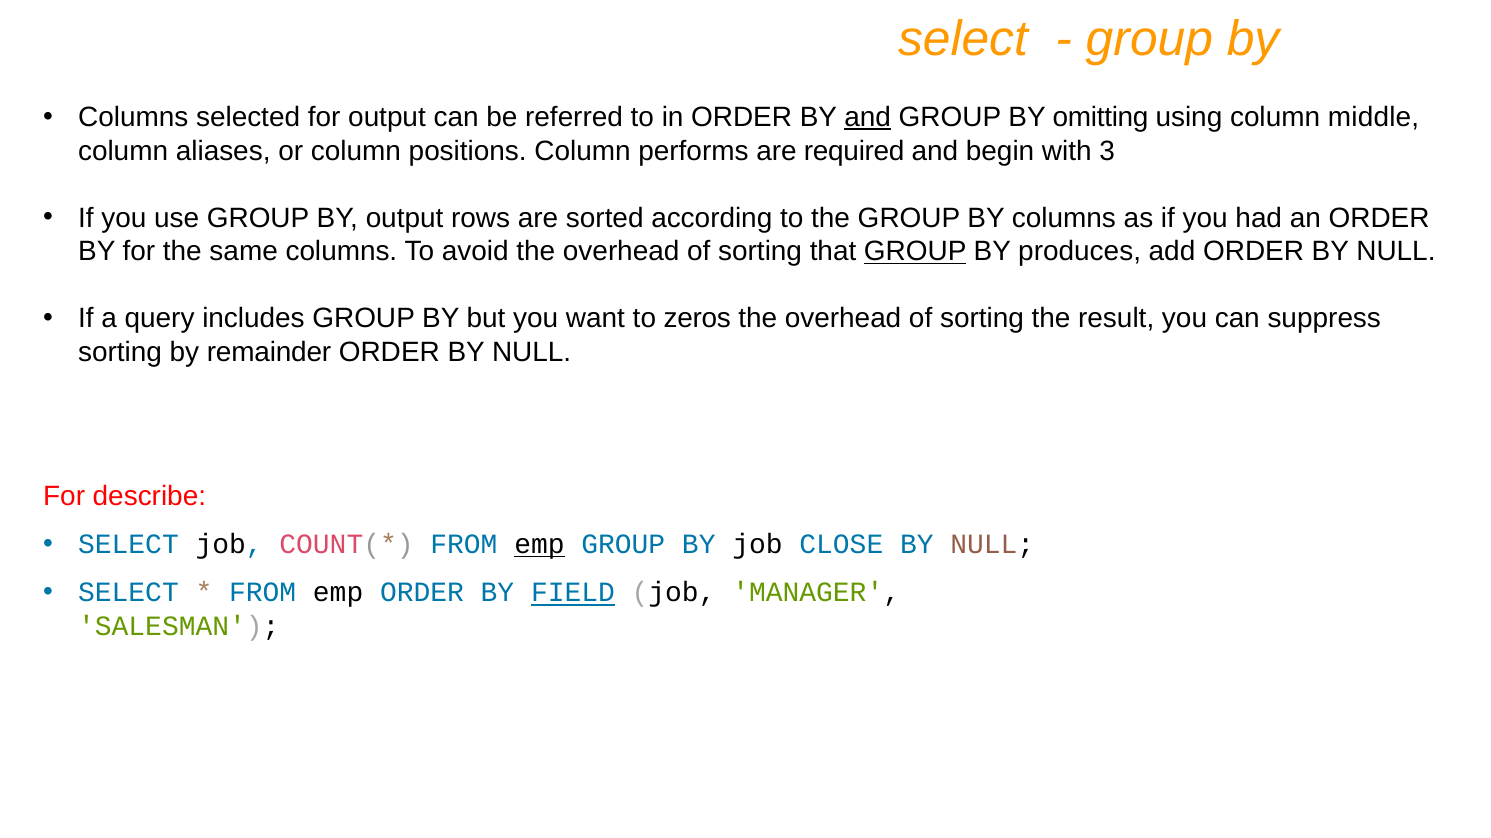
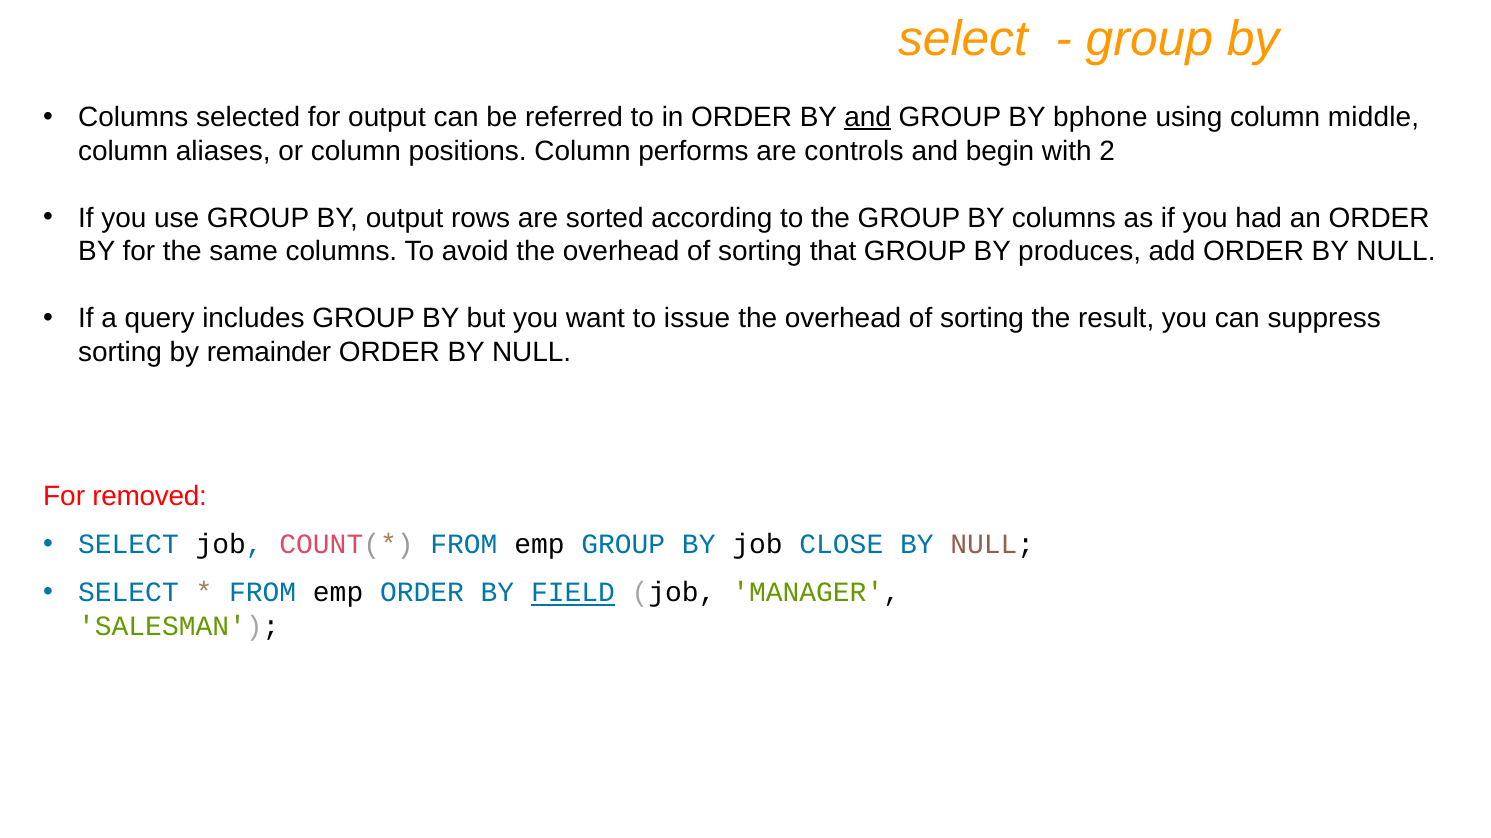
omitting: omitting -> bphone (1100, 117)
required: required -> controls (854, 151)
3: 3 -> 2 (1107, 151)
GROUP underline: present -> none (915, 252)
zeros: zeros -> issue (697, 319)
describe: describe -> removed (150, 496)
emp underline: present -> none (539, 545)
